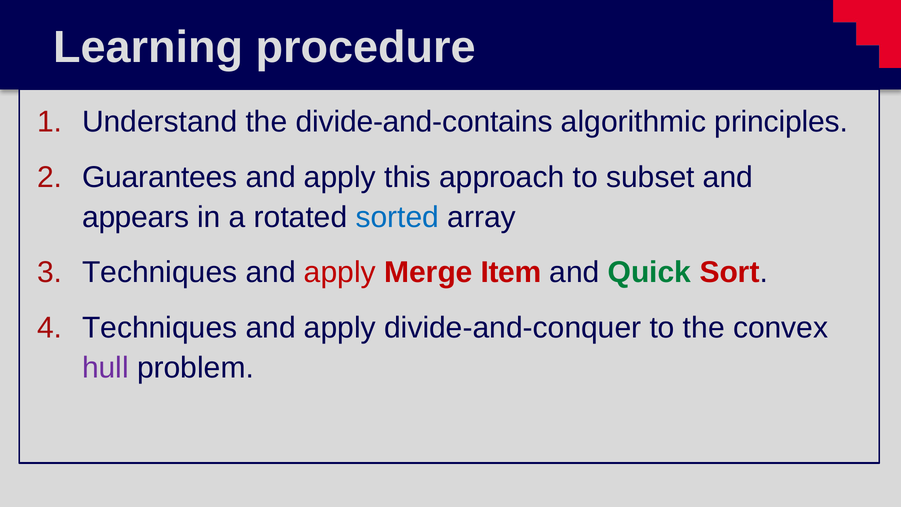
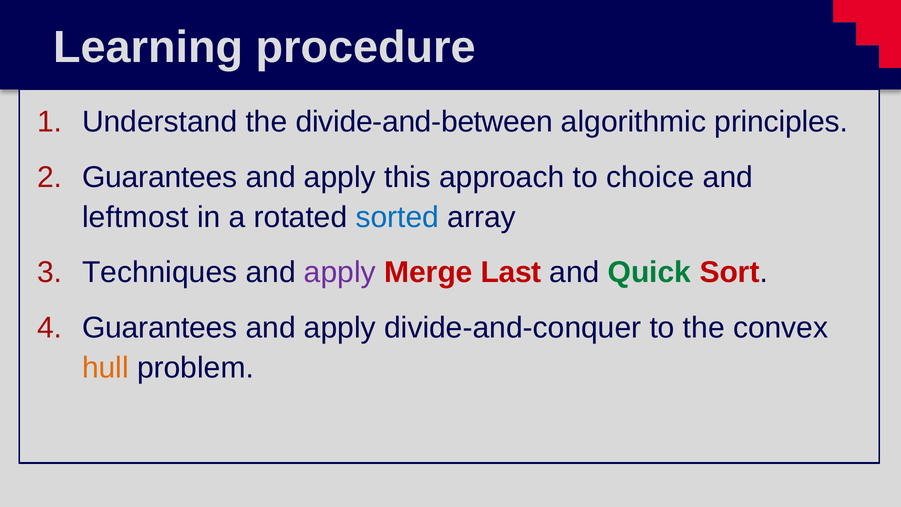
divide-and-contains: divide-and-contains -> divide-and-between (424, 122)
subset: subset -> choice (650, 177)
appears: appears -> leftmost (135, 217)
apply colour: red -> purple (340, 272)
Item: Item -> Last (511, 272)
Techniques: Techniques -> Guarantees (160, 327)
hull colour: purple -> orange (105, 368)
